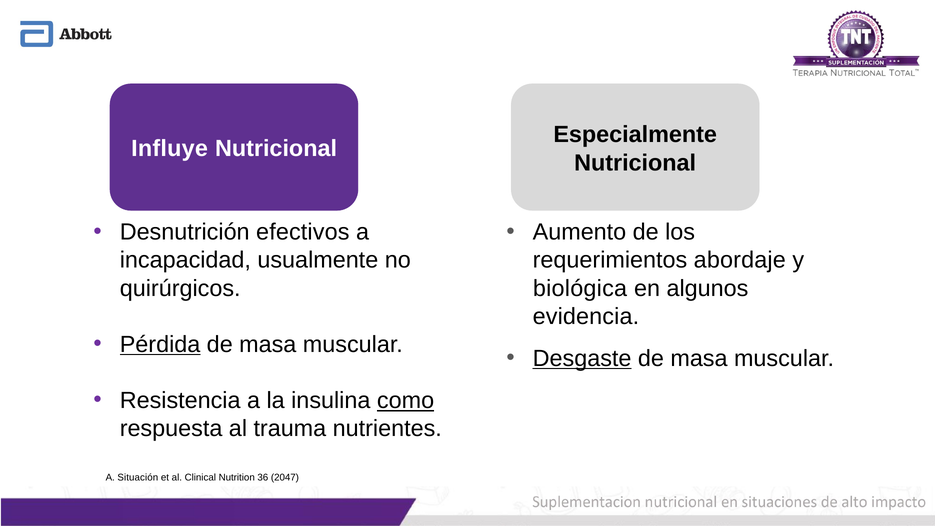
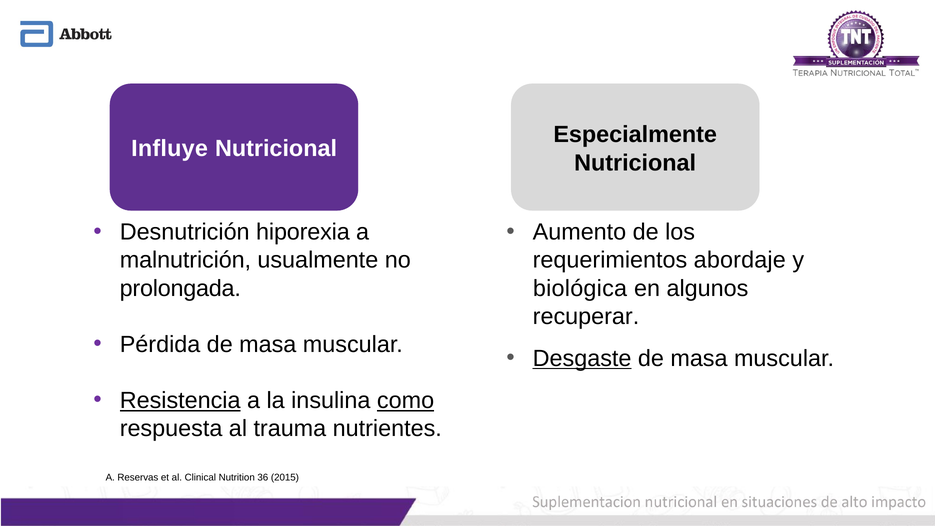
efectivos: efectivos -> hiporexia (303, 232)
incapacidad: incapacidad -> malnutrición (185, 260)
quirúrgicos: quirúrgicos -> prolongada (180, 288)
evidencia: evidencia -> recuperar (586, 316)
Pérdida underline: present -> none (160, 344)
Resistencia underline: none -> present (180, 400)
Situación: Situación -> Reservas (138, 477)
2047: 2047 -> 2015 (285, 477)
